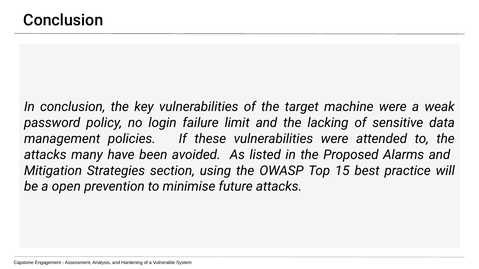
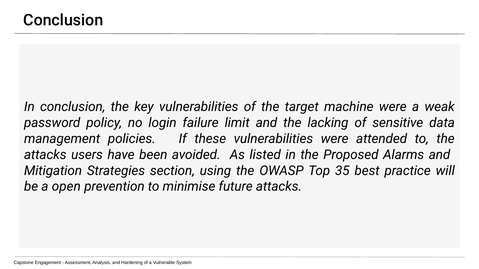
many: many -> users (87, 155)
15: 15 -> 35 (342, 171)
